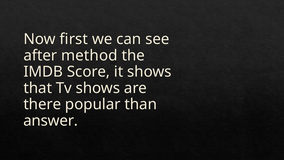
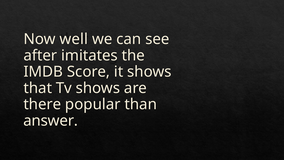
first: first -> well (74, 39)
method: method -> imitates (89, 55)
